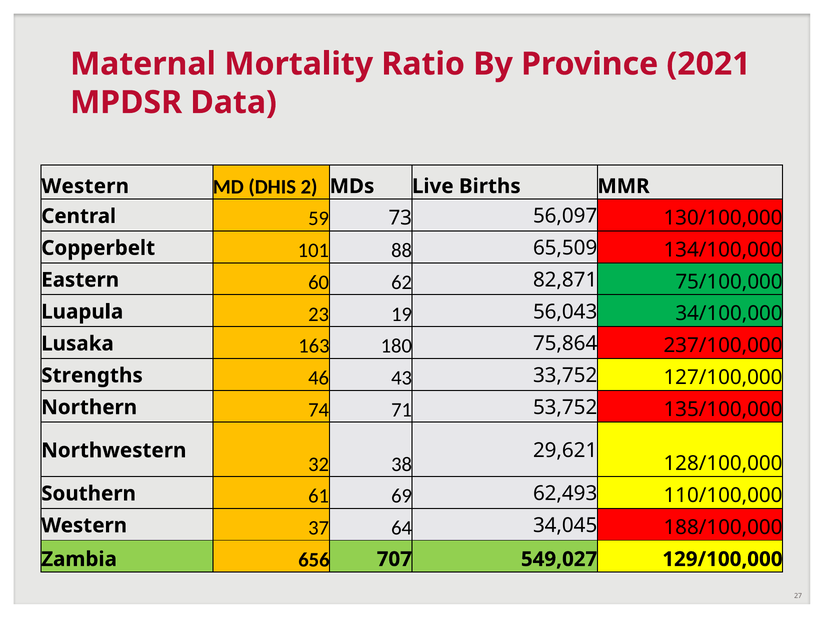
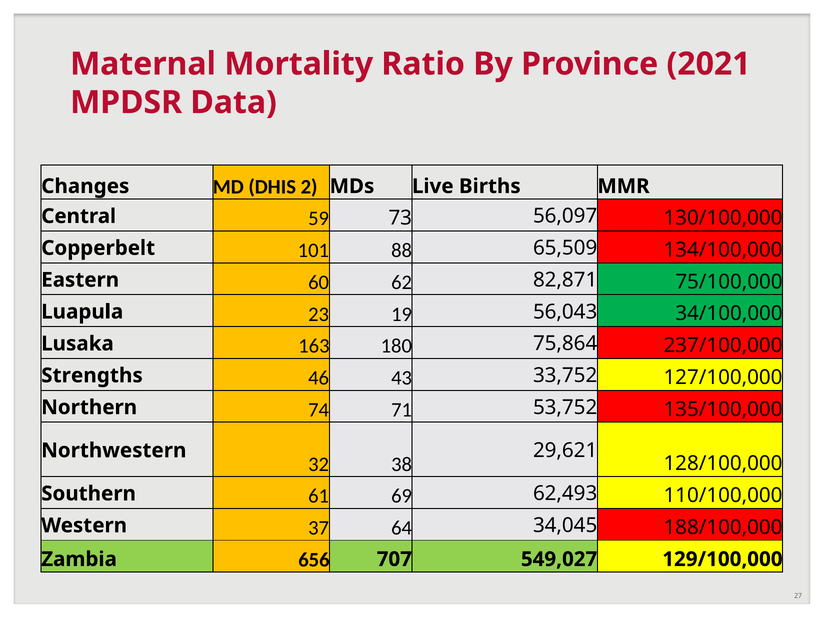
Western: Western -> Changes (85, 186)
